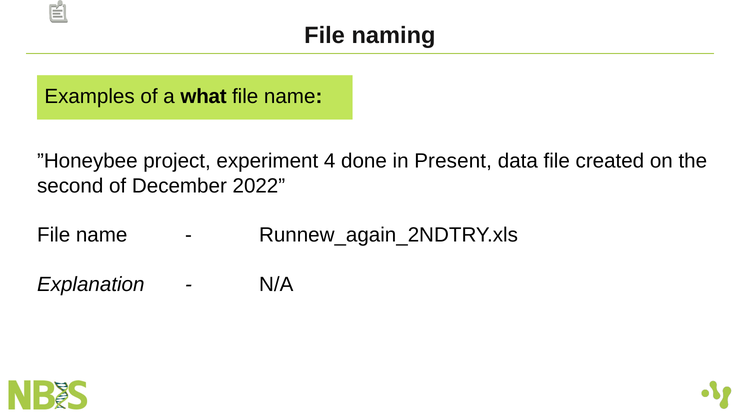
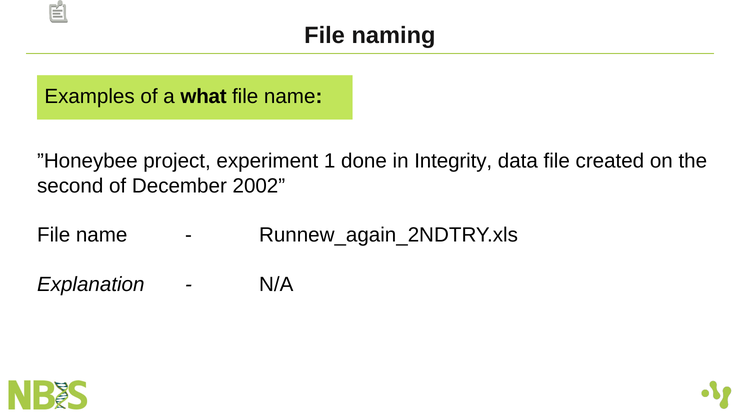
4: 4 -> 1 (330, 161)
Present: Present -> Integrity (453, 161)
2022: 2022 -> 2002 (259, 186)
